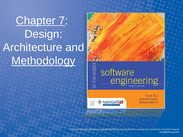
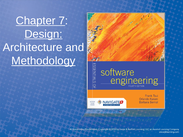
Design underline: none -> present (43, 34)
